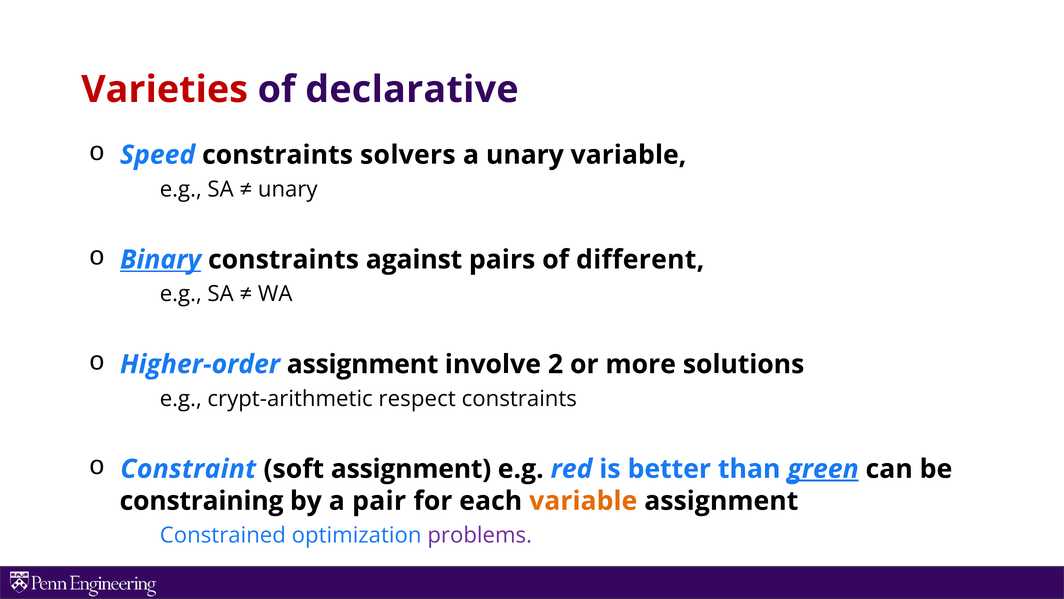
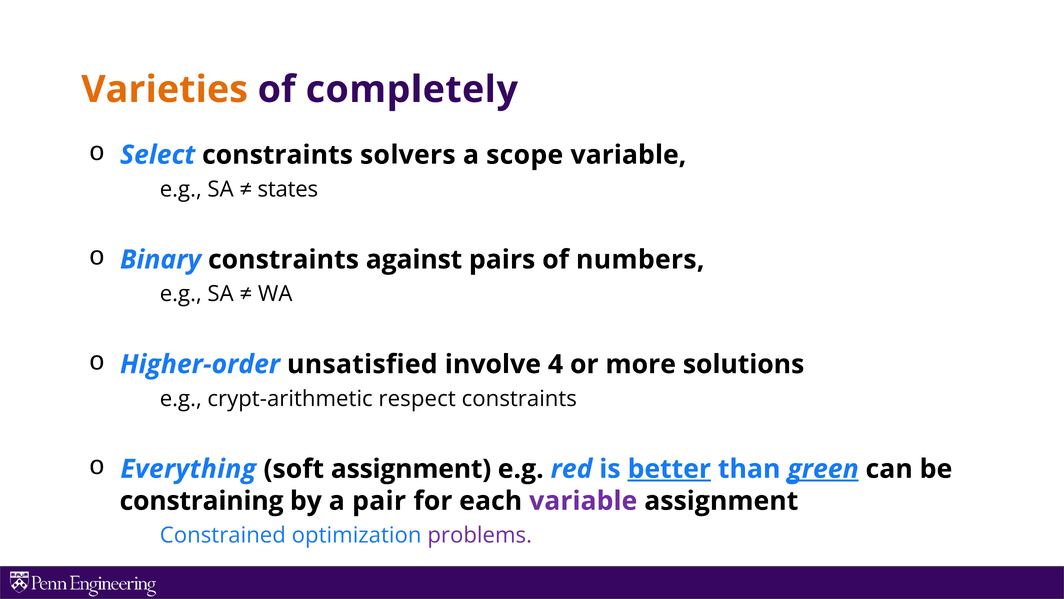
Varieties colour: red -> orange (165, 89)
declarative: declarative -> completely (412, 89)
Speed: Speed -> Select (158, 155)
a unary: unary -> scope (525, 155)
unary: unary -> states (288, 189)
Binary underline: present -> none (161, 259)
different: different -> numbers (640, 259)
Higher-order assignment: assignment -> unsatisfied (362, 364)
2: 2 -> 4 (556, 364)
Constraint: Constraint -> Everything (188, 469)
better underline: none -> present (669, 469)
variable colour: orange -> purple (583, 501)
